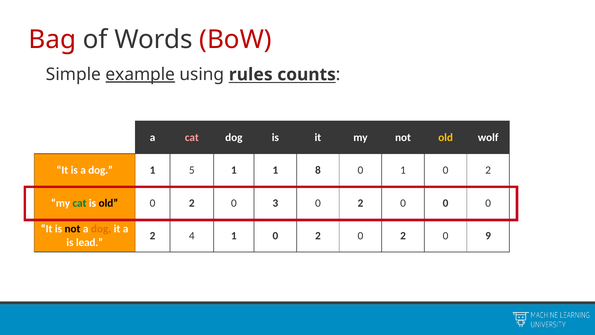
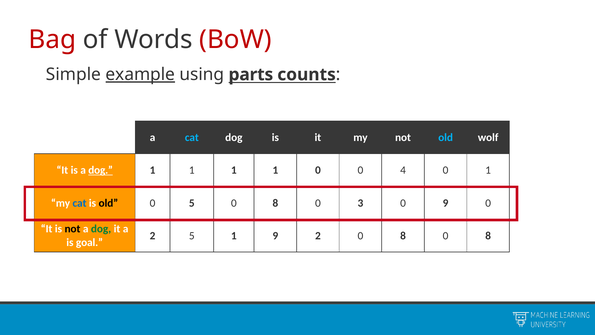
rules: rules -> parts (251, 74)
cat colour: pink -> light blue (192, 137)
old colour: yellow -> light blue (446, 137)
dog underline: none -> present (101, 170)
5: 5 -> 1 (192, 170)
1 8: 8 -> 0 (318, 170)
0 1: 1 -> 4 (403, 170)
2: 2 -> 1 (488, 170)
cat colour: green -> blue (79, 203)
2: 2 -> 5 (192, 203)
3: 3 -> 8 (275, 203)
2: 2 -> 3 (360, 203)
0: 0 -> 9 (446, 203)
dog colour: orange -> green (101, 229)
2 4: 4 -> 5 (192, 236)
0: 0 -> 9 (275, 236)
2 0 2: 2 -> 8 (403, 236)
9: 9 -> 8 (488, 236)
lead: lead -> goal (90, 242)
